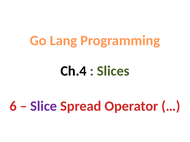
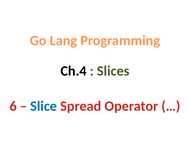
Slice colour: purple -> blue (44, 106)
